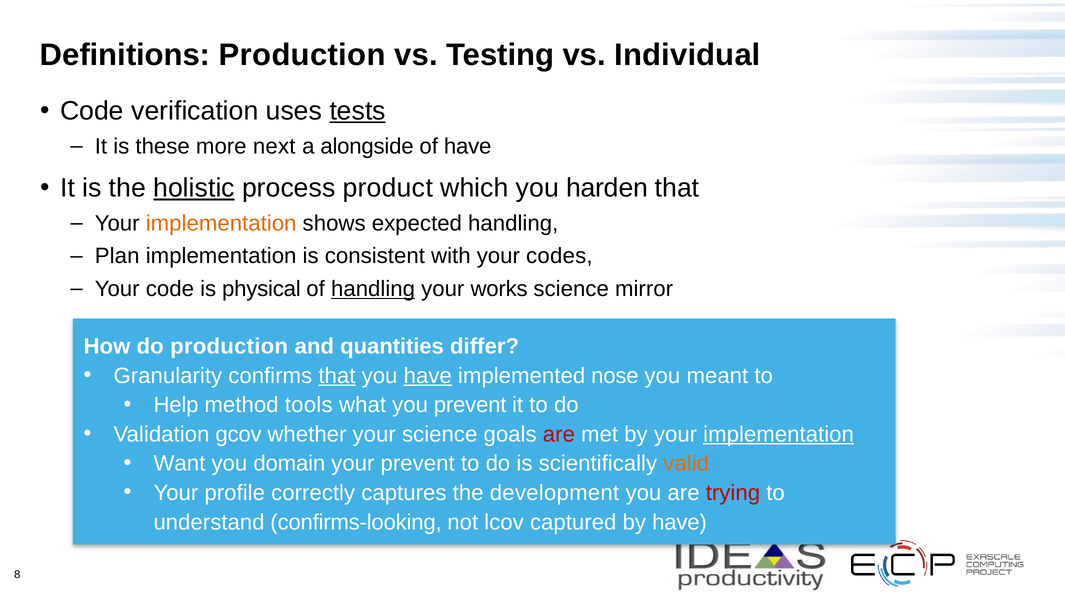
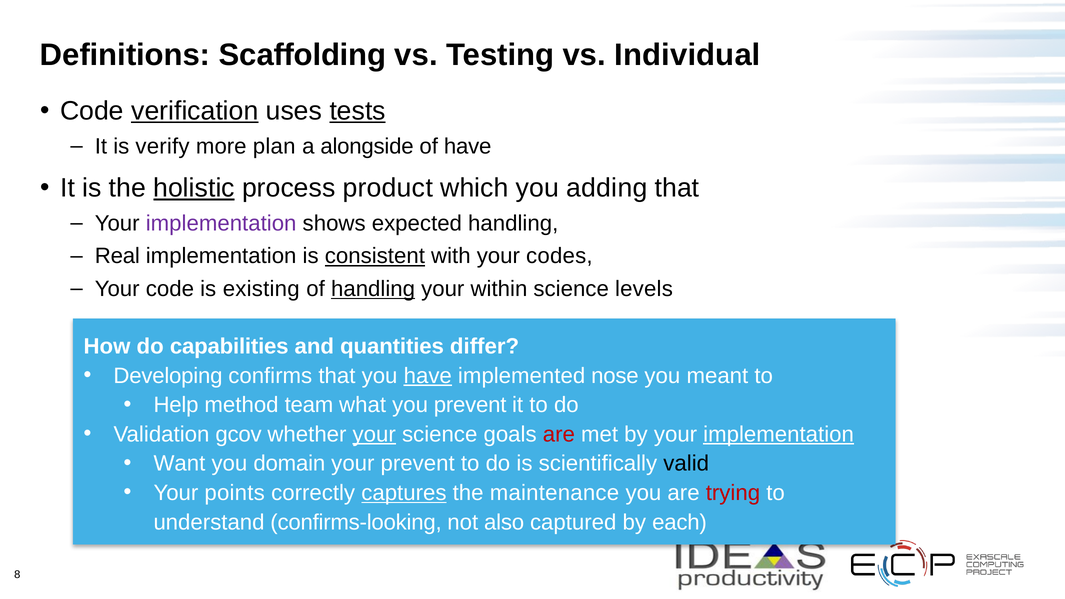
Definitions Production: Production -> Scaffolding (303, 55)
verification underline: none -> present (195, 111)
these: these -> verify (163, 146)
next: next -> plan (274, 146)
harden: harden -> adding (607, 188)
implementation colour: orange -> purple (221, 223)
Plan: Plan -> Real (117, 256)
consistent underline: none -> present (375, 256)
physical: physical -> existing (261, 289)
works: works -> within (499, 289)
mirror: mirror -> levels (644, 289)
do production: production -> capabilities (229, 347)
Granularity: Granularity -> Developing (168, 376)
that underline: present -> none (337, 376)
tools: tools -> team (309, 405)
your underline: none -> present (374, 435)
valid colour: orange -> black (686, 464)
profile: profile -> points (235, 493)
captures underline: none -> present (404, 493)
development: development -> maintenance (554, 493)
lcov: lcov -> also (504, 522)
by have: have -> each (679, 522)
